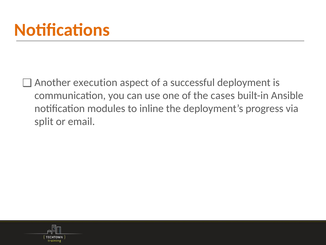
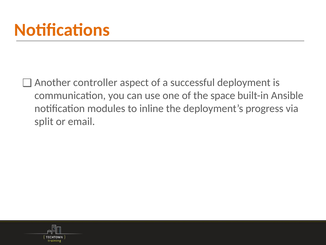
execution: execution -> controller (95, 82)
cases: cases -> space (223, 95)
